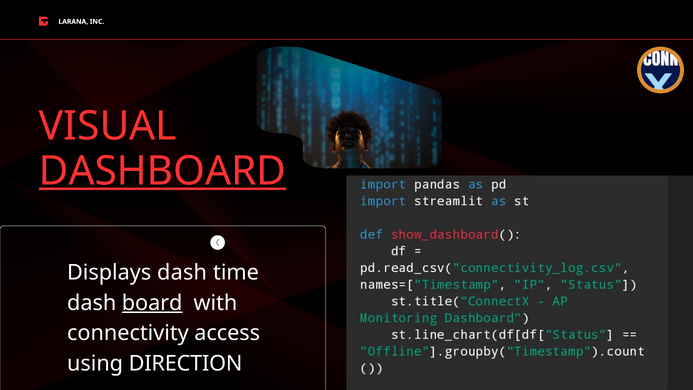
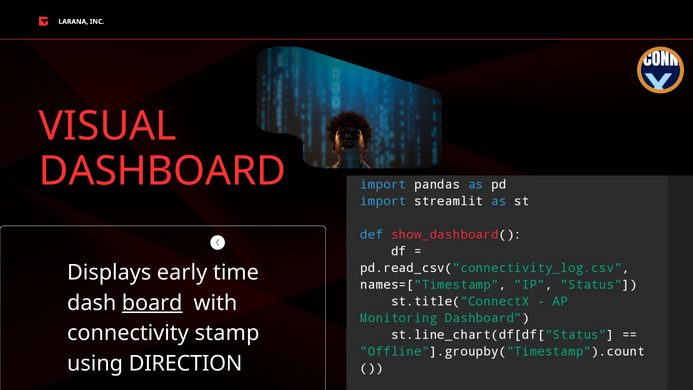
DASHBOARD underline: present -> none (163, 171)
Displays dash: dash -> early (182, 272)
access: access -> stamp (227, 333)
